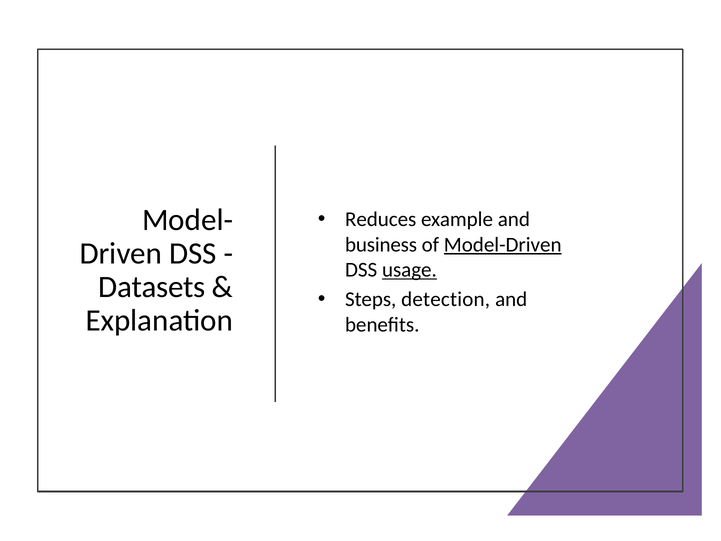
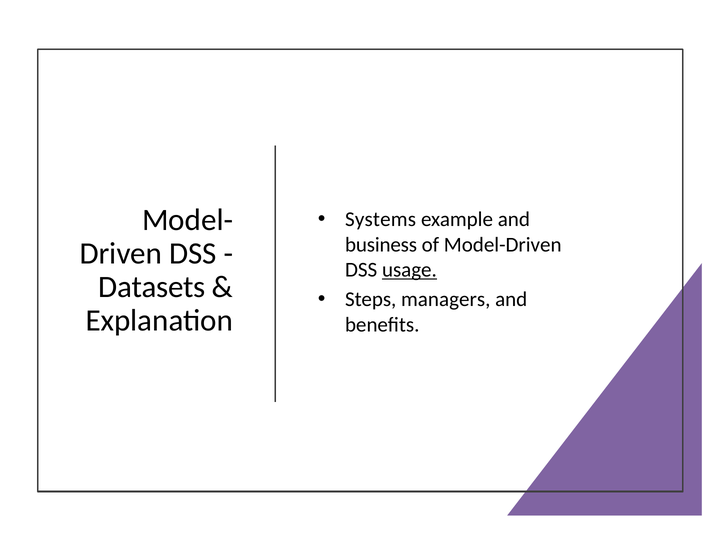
Reduces: Reduces -> Systems (381, 219)
Model-Driven underline: present -> none (503, 245)
detection: detection -> managers (446, 299)
